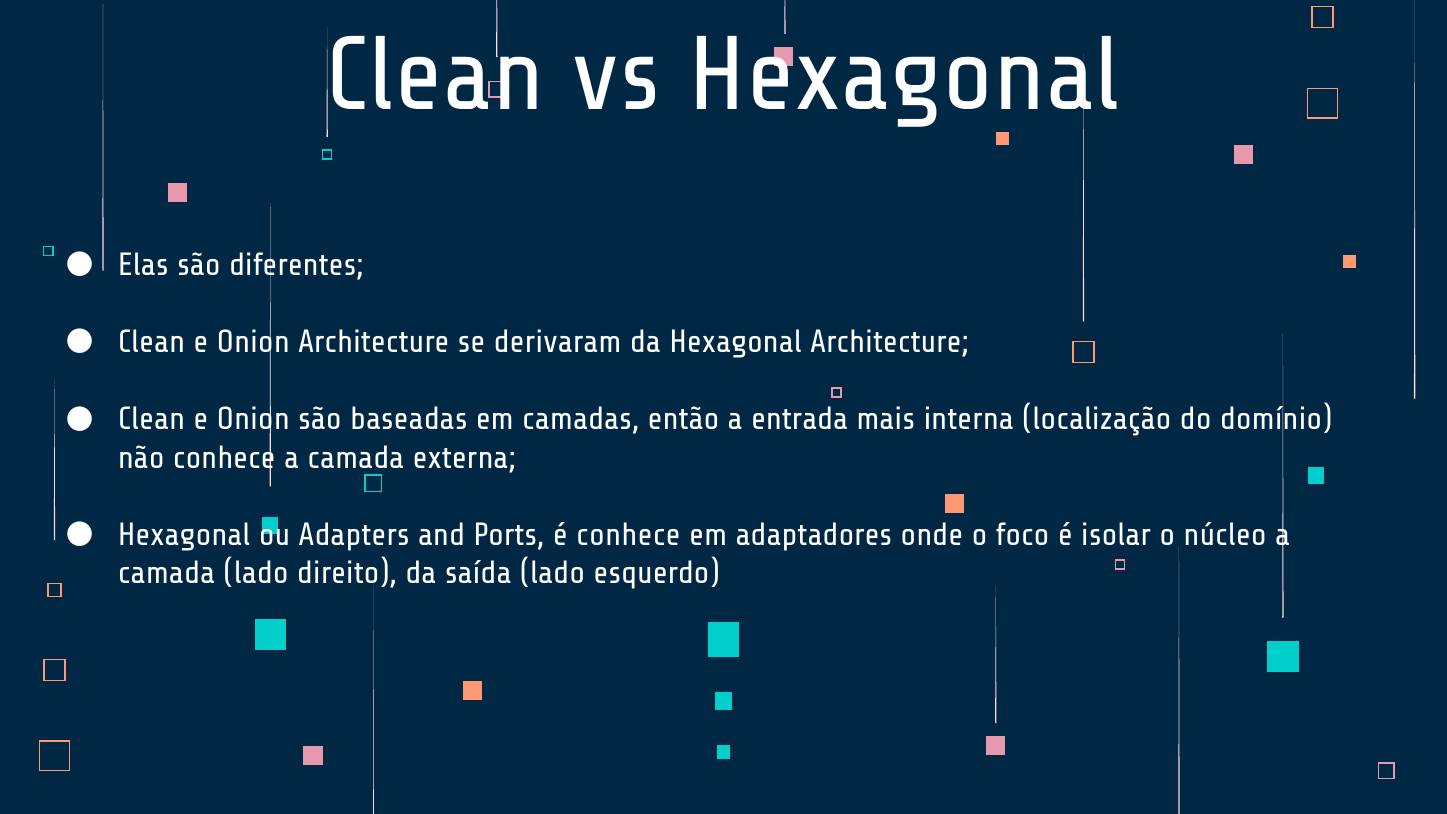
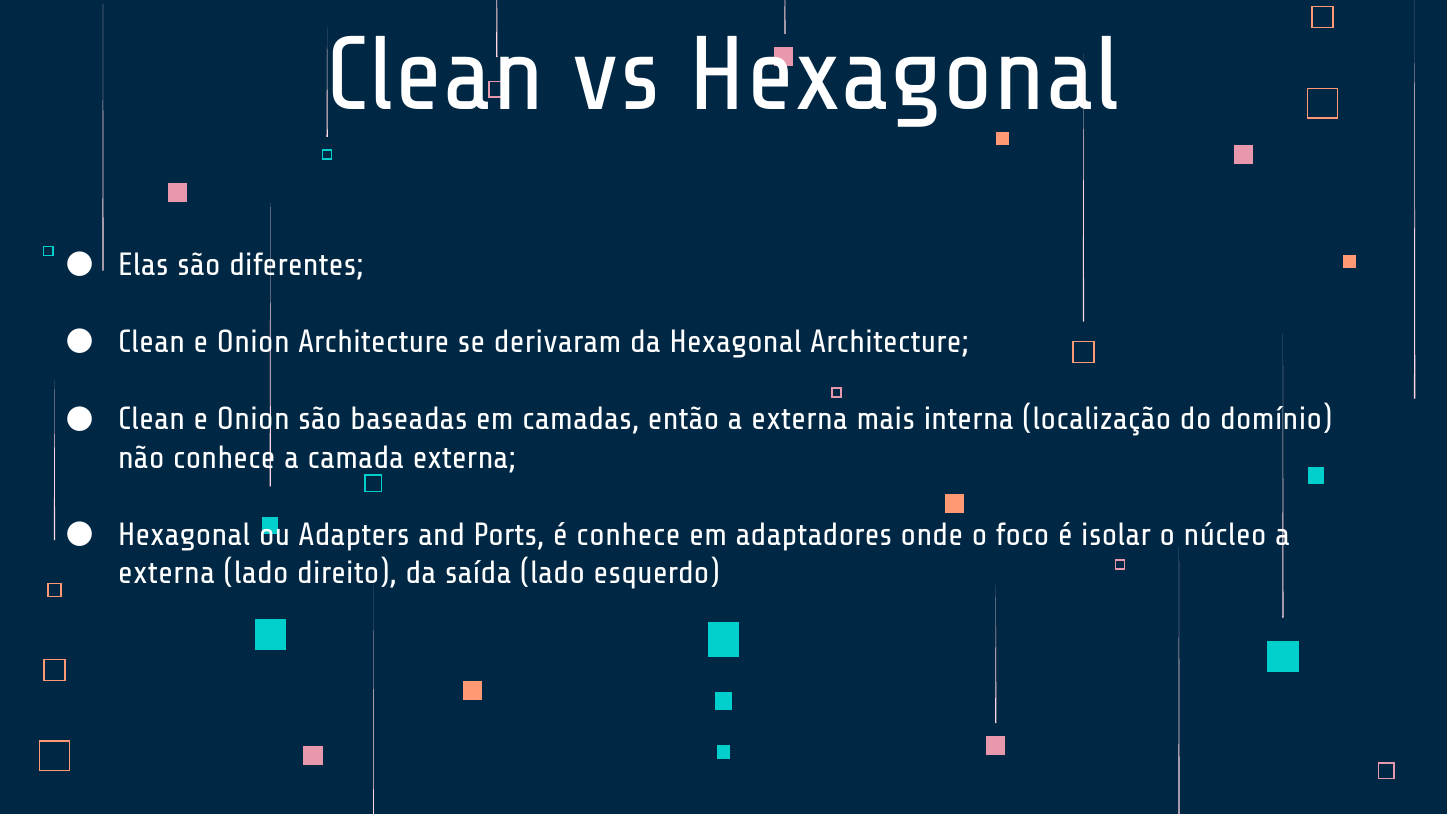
então a entrada: entrada -> externa (800, 419)
camada: camada -> externa (167, 573)
